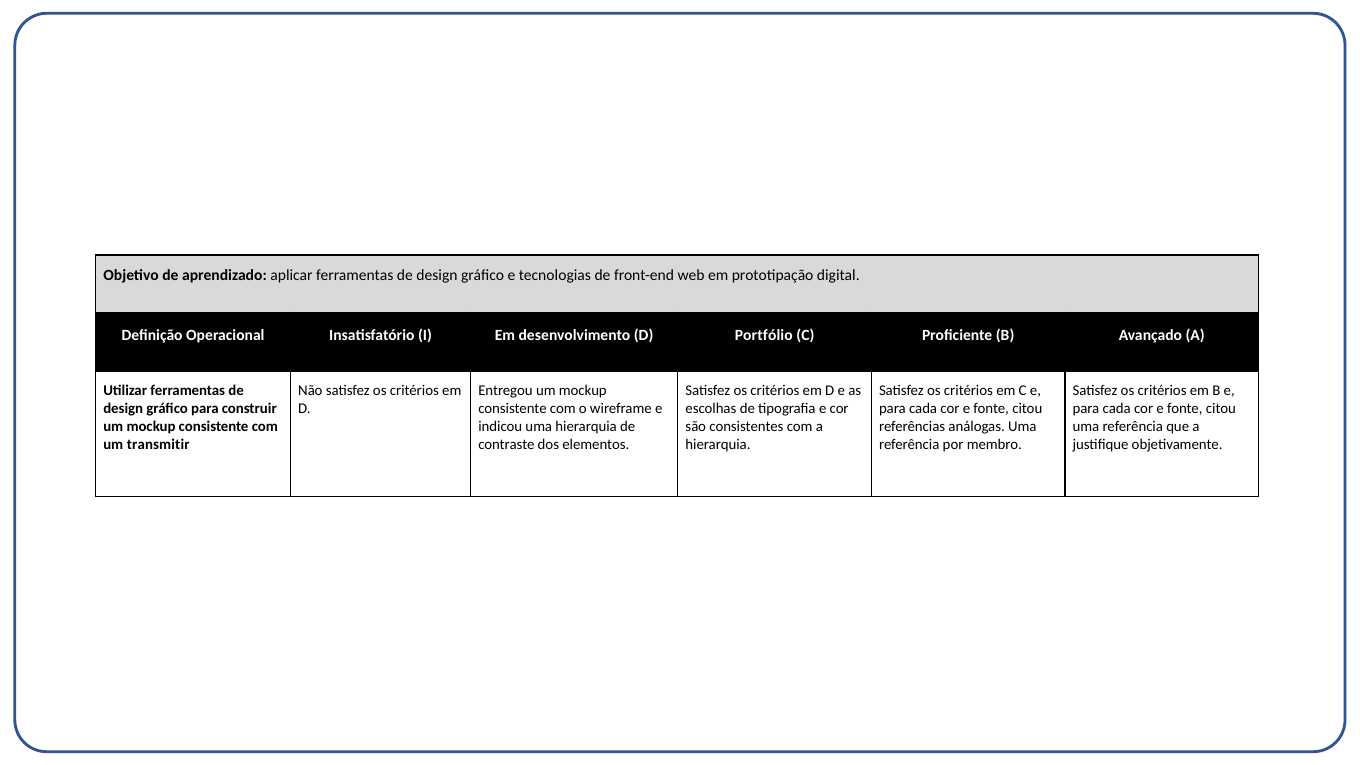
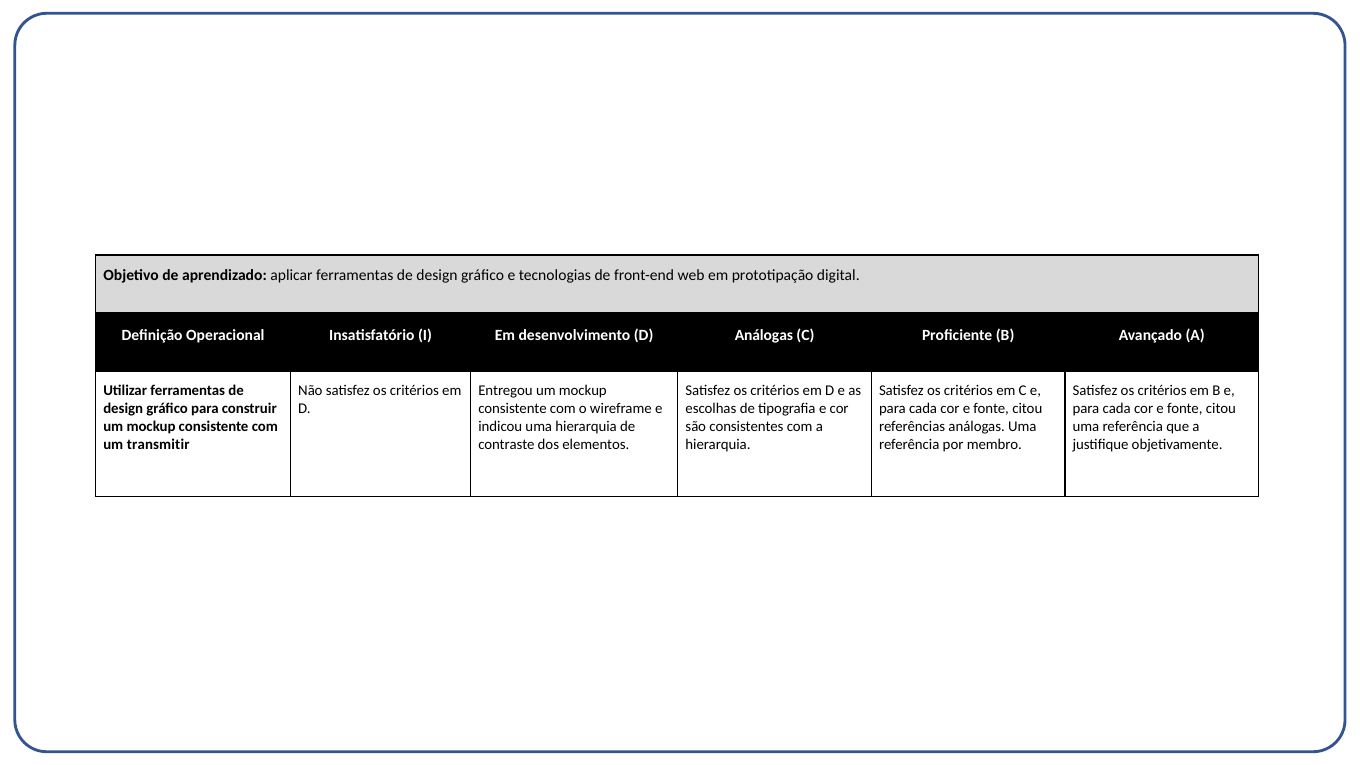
D Portfólio: Portfólio -> Análogas (764, 335)
